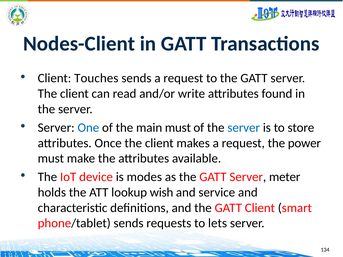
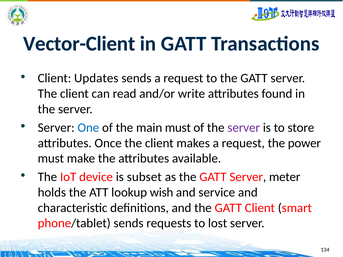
Nodes-Client: Nodes-Client -> Vector-Client (79, 44)
Touches: Touches -> Updates (96, 78)
server colour: blue -> purple (244, 128)
modes: modes -> subset (144, 177)
lets: lets -> lost (218, 223)
